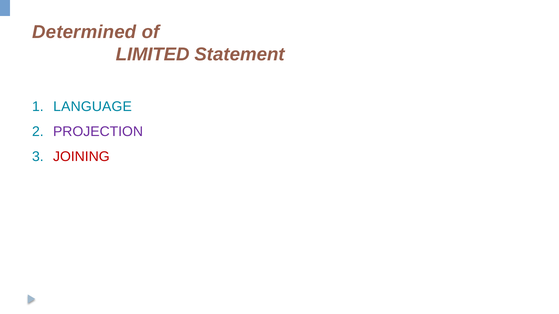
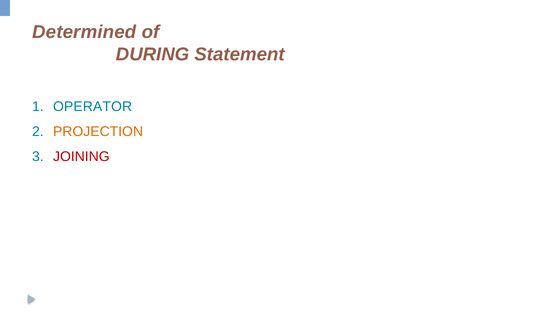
LIMITED: LIMITED -> DURING (153, 54)
LANGUAGE: LANGUAGE -> OPERATOR (93, 107)
PROJECTION colour: purple -> orange (98, 132)
